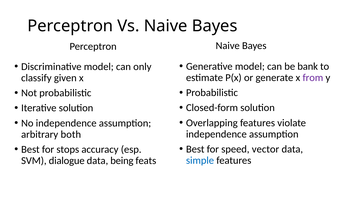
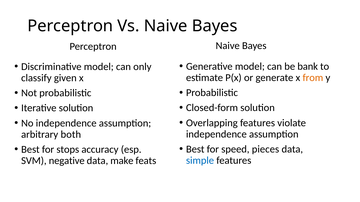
from colour: purple -> orange (313, 78)
vector: vector -> pieces (266, 150)
dialogue: dialogue -> negative (67, 161)
being: being -> make (122, 161)
